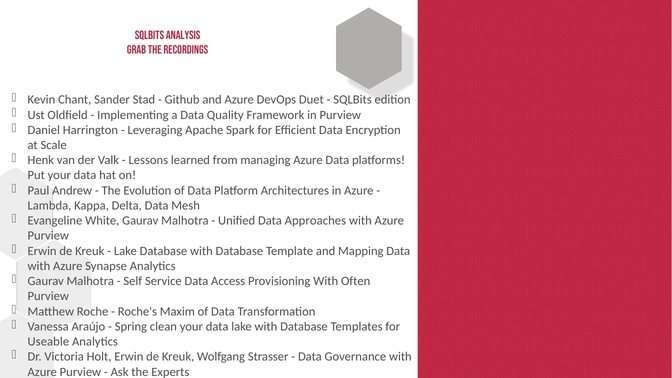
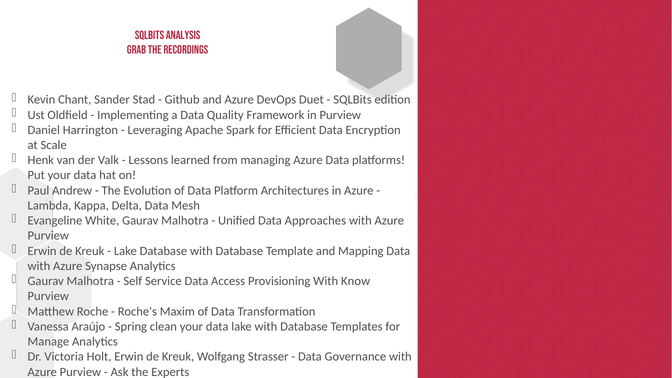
Often: Often -> Know (356, 281)
Useable: Useable -> Manage (48, 342)
